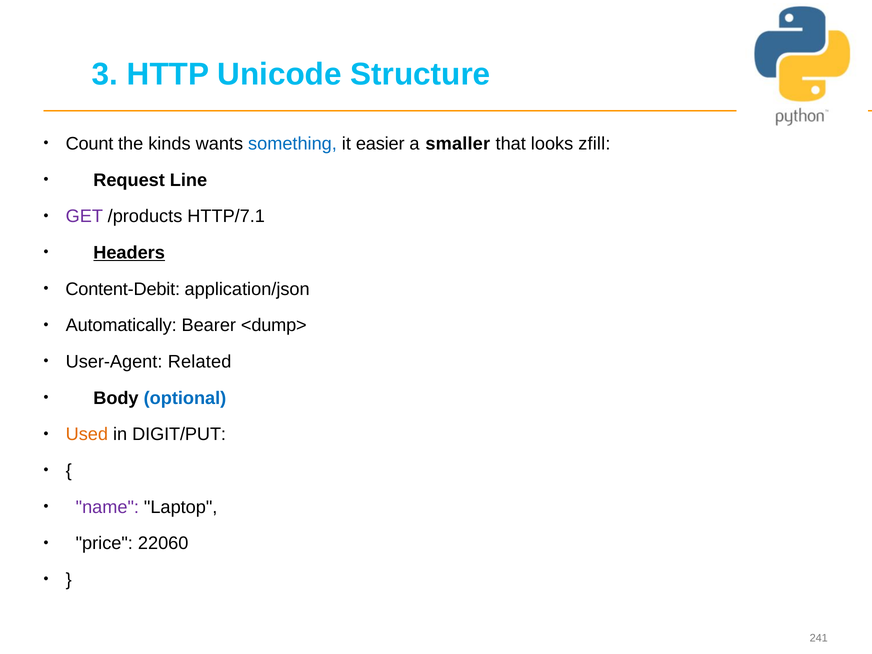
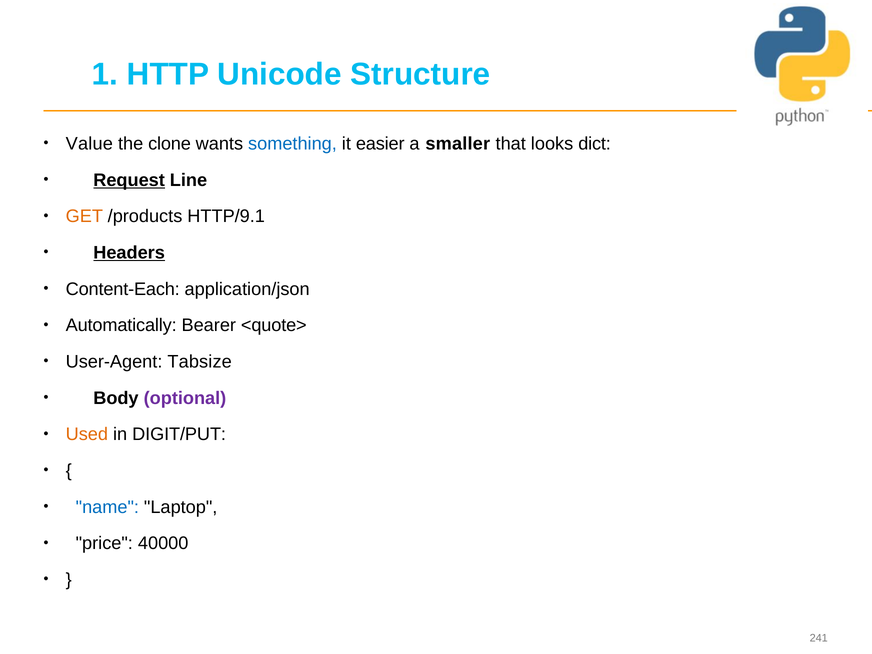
3: 3 -> 1 (105, 74)
Count: Count -> Value (89, 144)
kinds: kinds -> clone (170, 144)
zfill: zfill -> dict (595, 144)
Request underline: none -> present (129, 180)
GET colour: purple -> orange (84, 217)
HTTP/7.1: HTTP/7.1 -> HTTP/9.1 (226, 217)
Content-Debit: Content-Debit -> Content-Each (123, 289)
<dump>: <dump> -> <quote> (274, 325)
Related: Related -> Tabsize (200, 362)
optional colour: blue -> purple (185, 398)
name colour: purple -> blue (107, 507)
22060: 22060 -> 40000 (163, 543)
